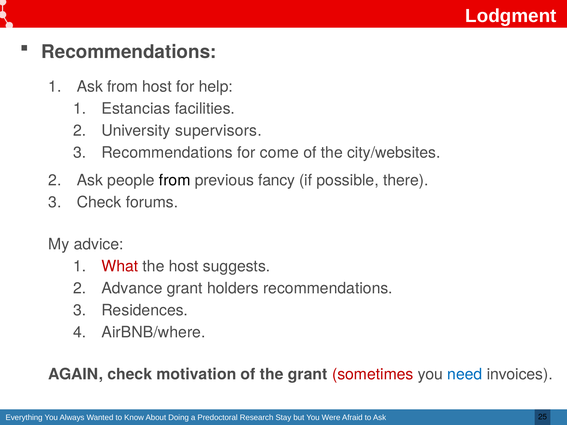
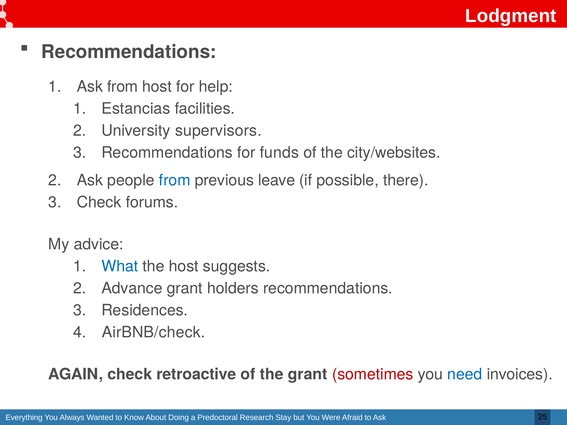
come: come -> funds (279, 153)
from colour: black -> blue (175, 180)
fancy: fancy -> leave (277, 180)
What colour: red -> blue (120, 266)
AirBNB/where: AirBNB/where -> AirBNB/check (153, 333)
motivation: motivation -> retroactive (196, 374)
